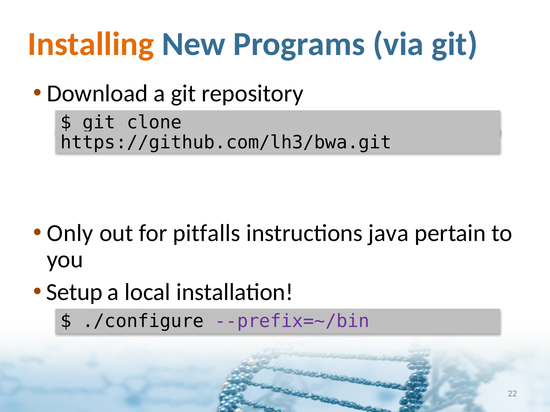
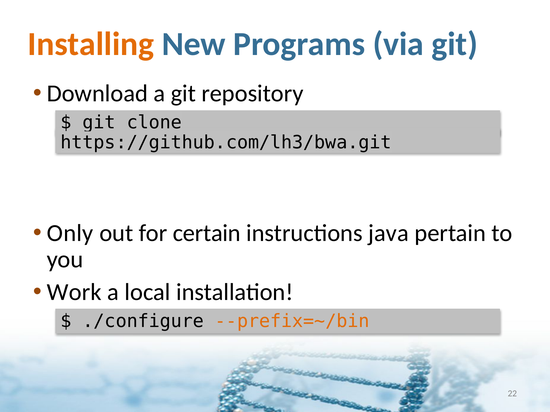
pitfalls: pitfalls -> certain (207, 233)
Setup: Setup -> Work (74, 292)
--prefix=~/bin colour: purple -> orange (292, 322)
